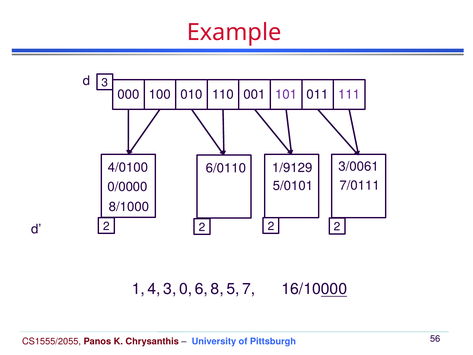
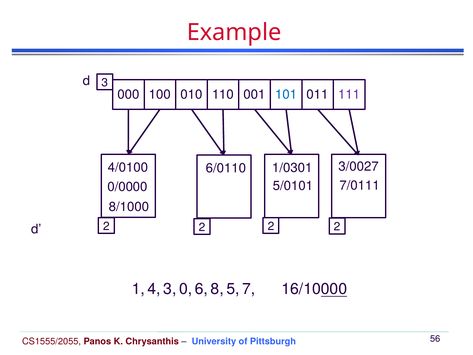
101 colour: purple -> blue (286, 94)
3/0061: 3/0061 -> 3/0027 (359, 166)
1/9129: 1/9129 -> 1/0301 (292, 168)
